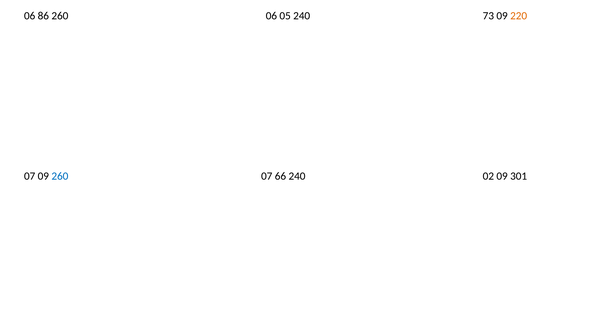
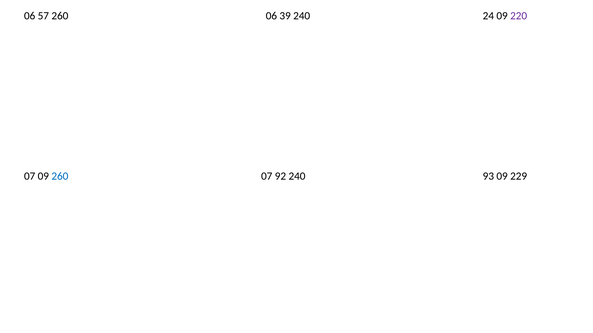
86: 86 -> 57 (43, 16)
05: 05 -> 39 (285, 16)
73: 73 -> 24 (488, 16)
220 colour: orange -> purple (519, 16)
66: 66 -> 92 (280, 177)
02: 02 -> 93 (488, 176)
301: 301 -> 229 (519, 176)
